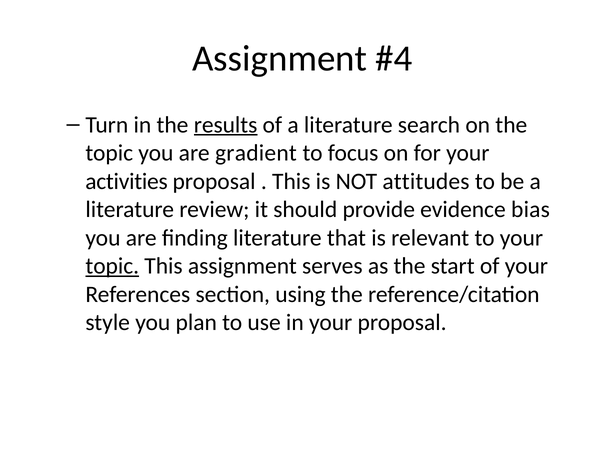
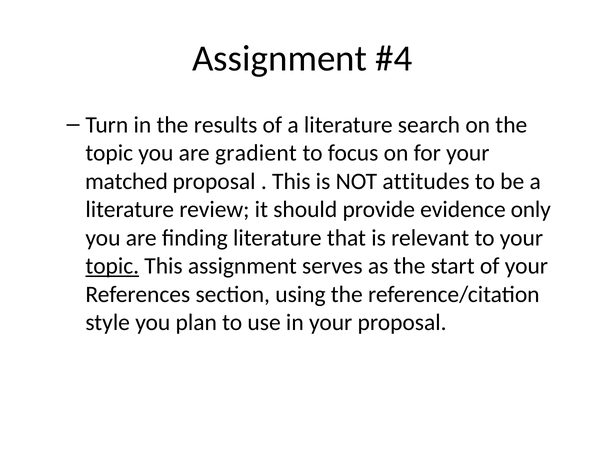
results underline: present -> none (226, 125)
activities: activities -> matched (126, 181)
bias: bias -> only (531, 209)
